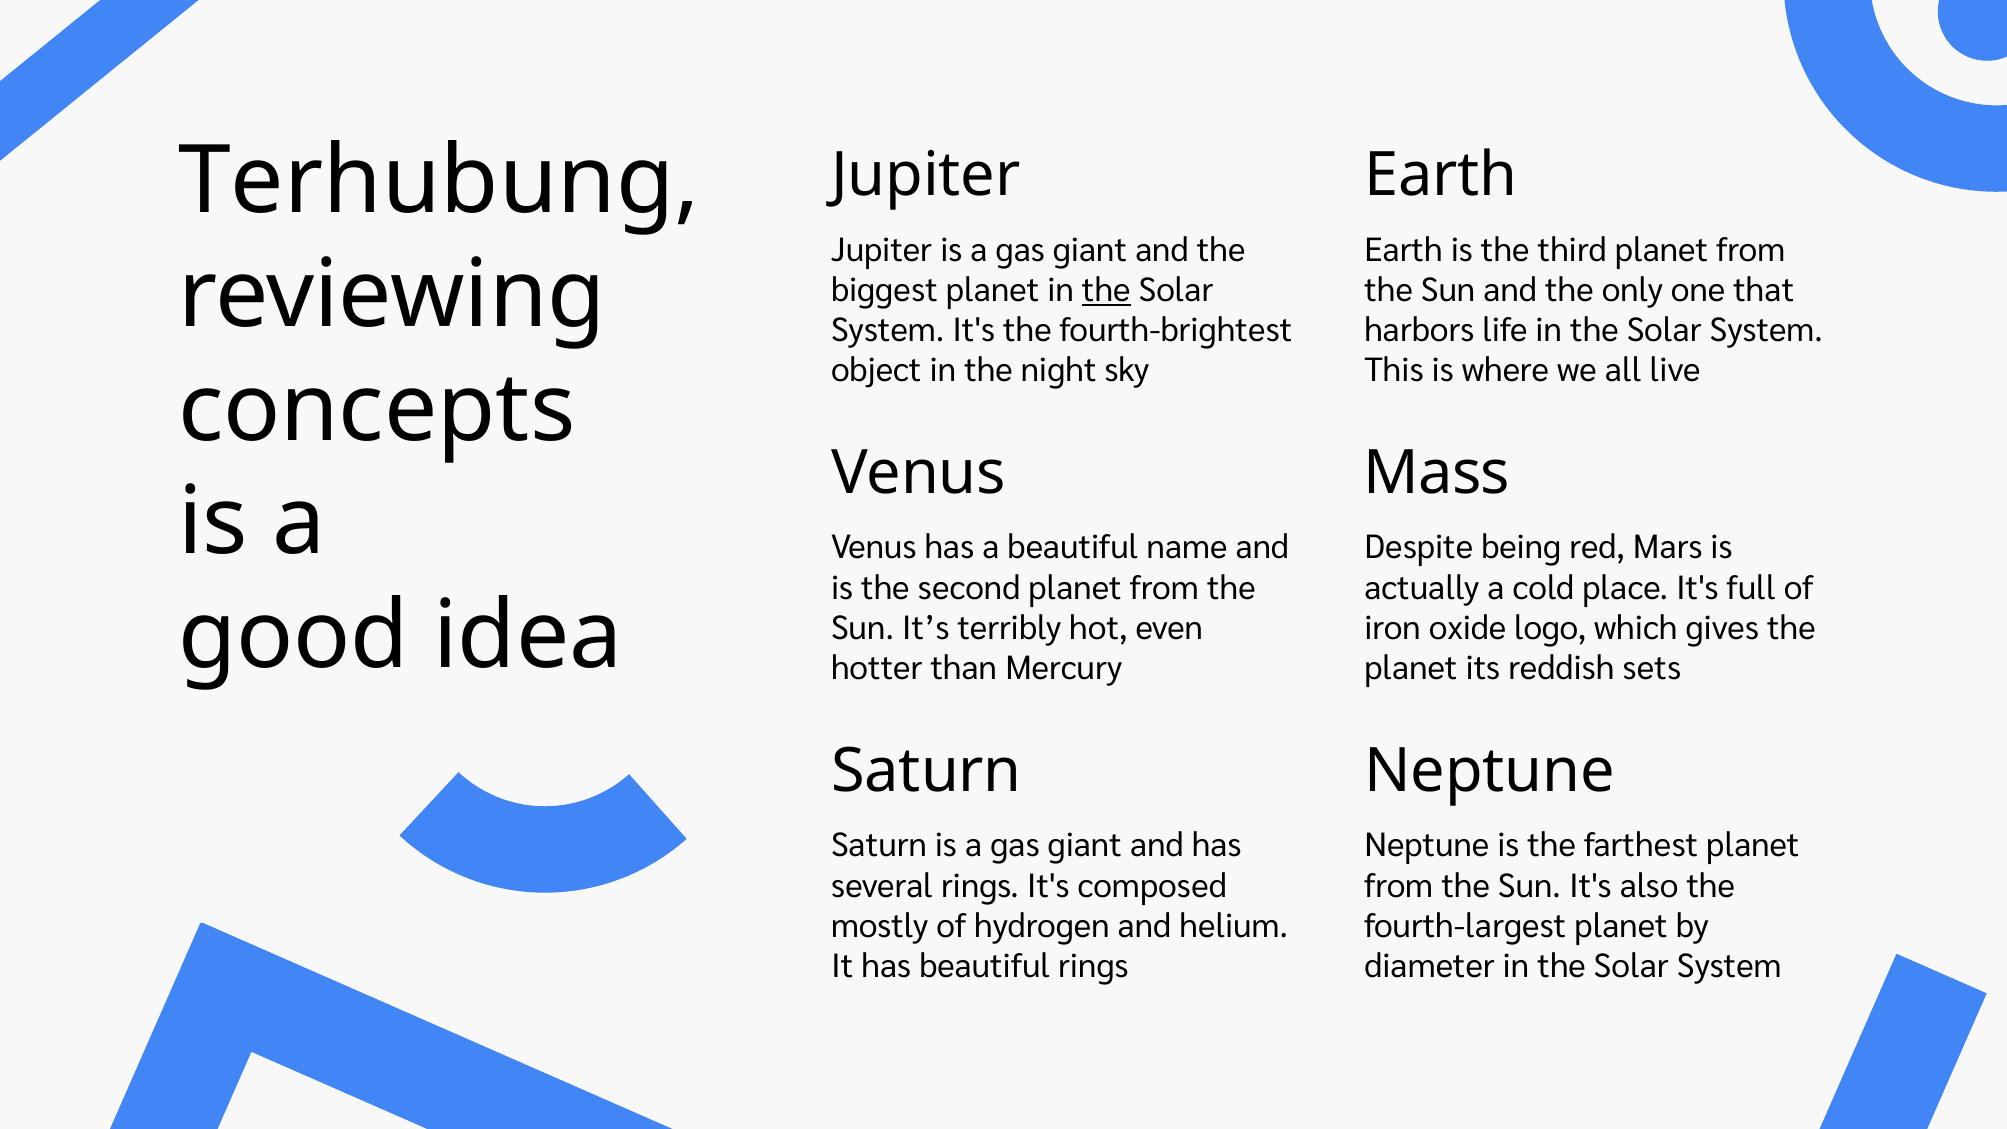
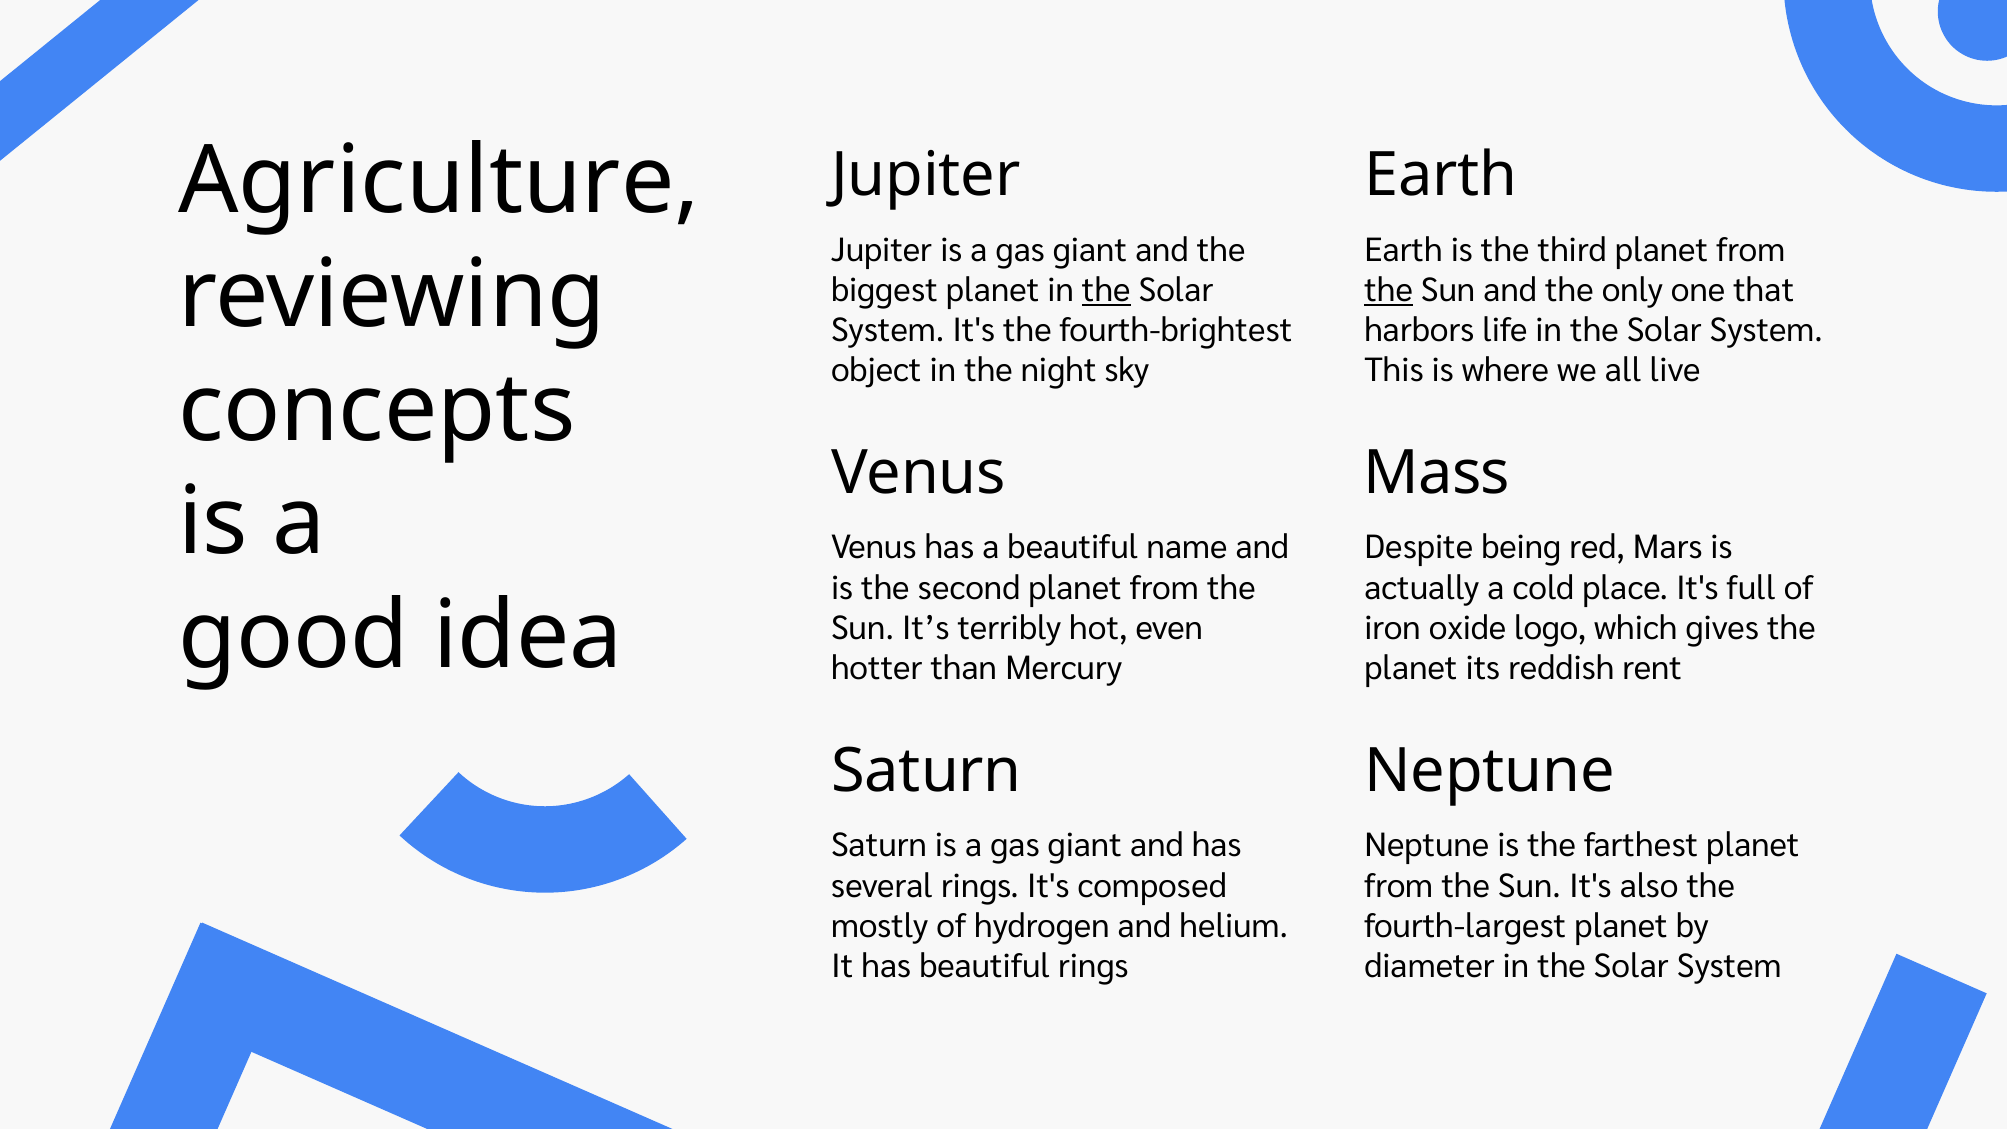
Terhubung: Terhubung -> Agriculture (439, 182)
the underline: none -> present (1389, 290)
sets: sets -> rent (1652, 668)
